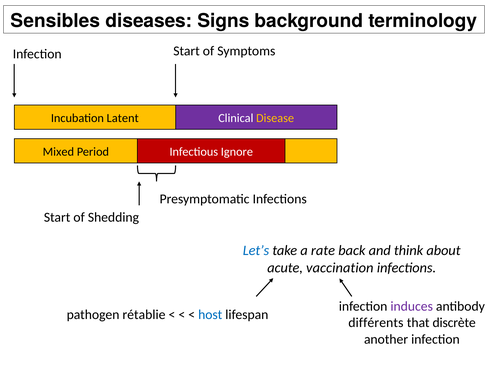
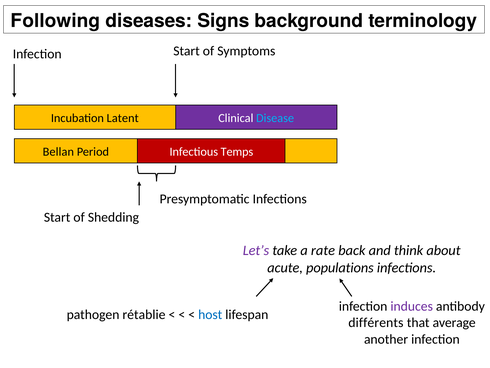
Sensibles: Sensibles -> Following (55, 21)
Disease colour: yellow -> light blue (275, 118)
Mixed: Mixed -> Bellan (58, 151)
Ignore: Ignore -> Temps (237, 151)
Let’s colour: blue -> purple (256, 250)
vaccination: vaccination -> populations (340, 267)
discrète: discrète -> average (454, 322)
